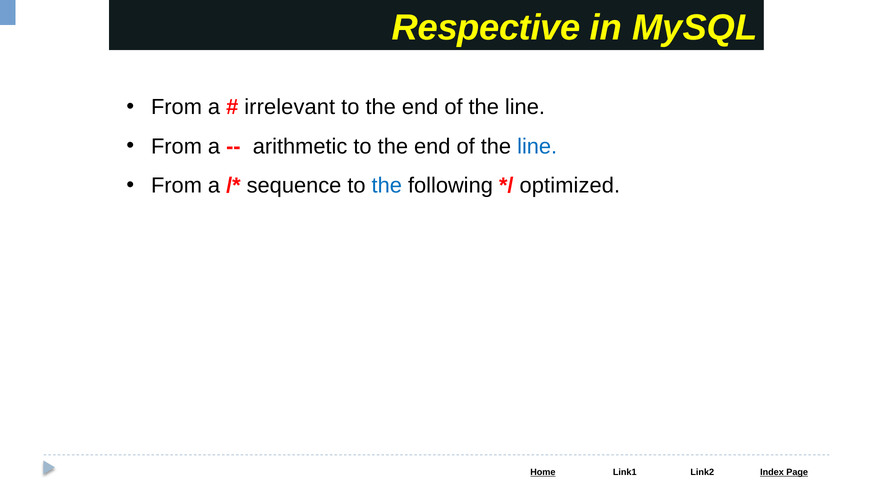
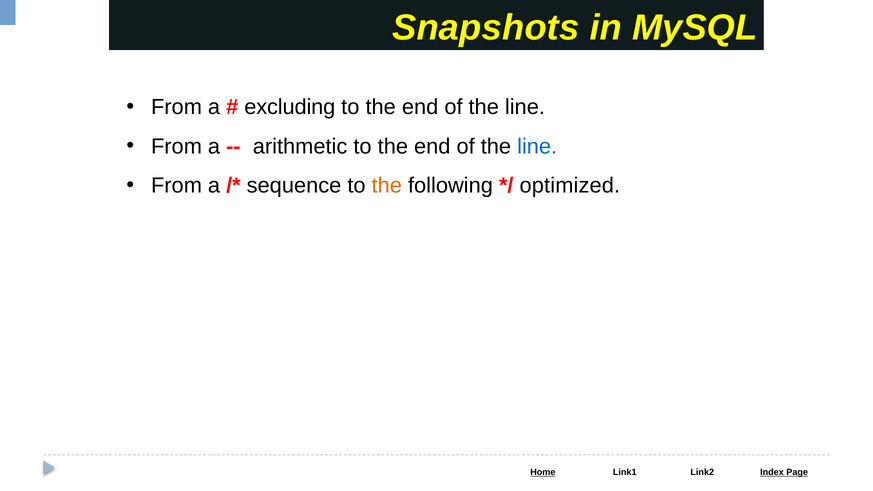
Respective: Respective -> Snapshots (486, 28)
irrelevant: irrelevant -> excluding (290, 107)
the colour: blue -> orange (387, 186)
